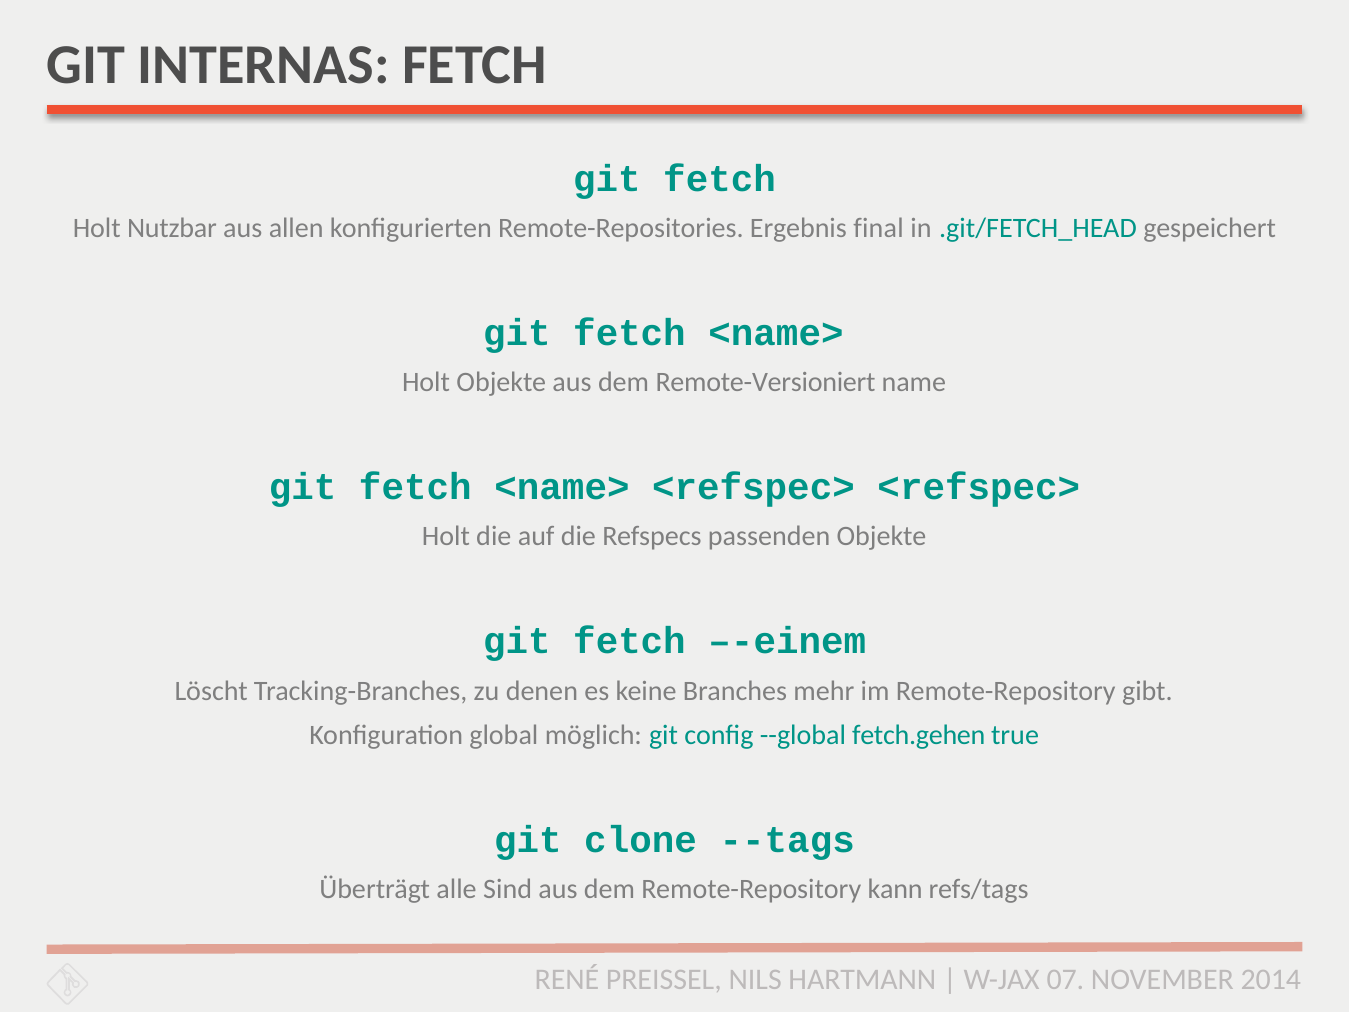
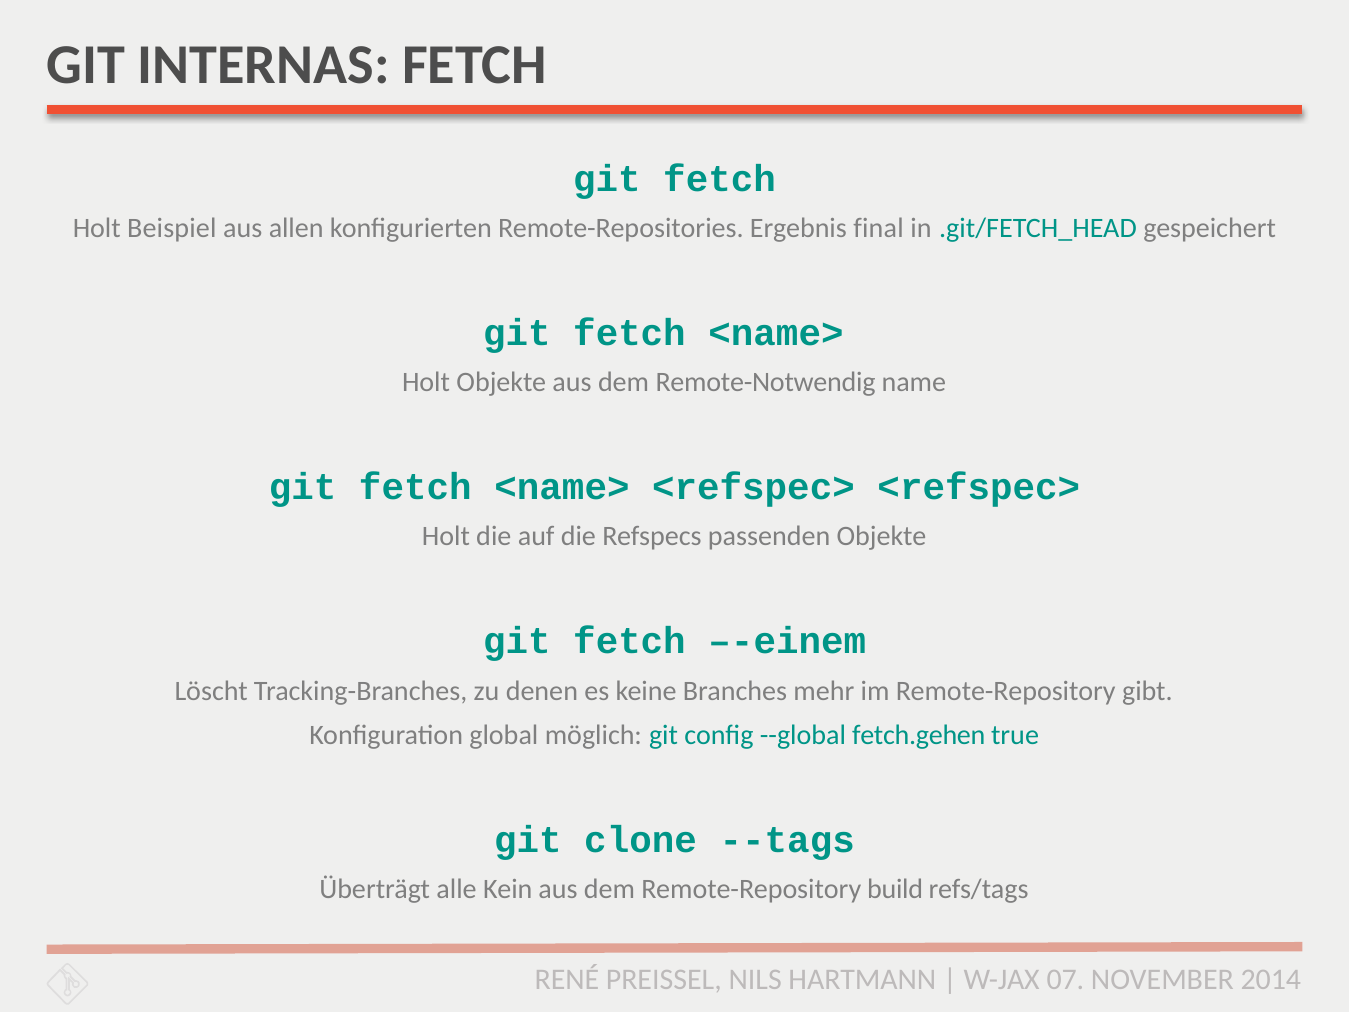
Nutzbar: Nutzbar -> Beispiel (172, 228)
Remote-Versioniert: Remote-Versioniert -> Remote-Notwendig (766, 382)
Sind: Sind -> Kein (508, 889)
kann: kann -> build (895, 889)
